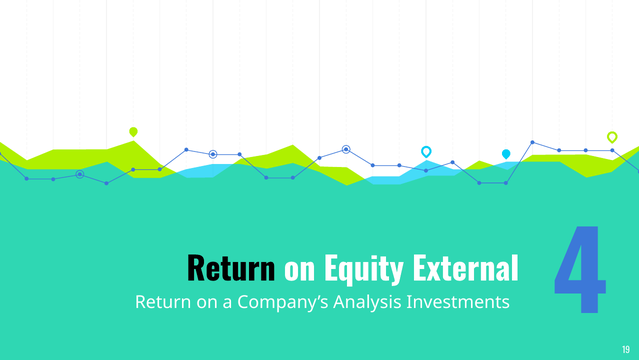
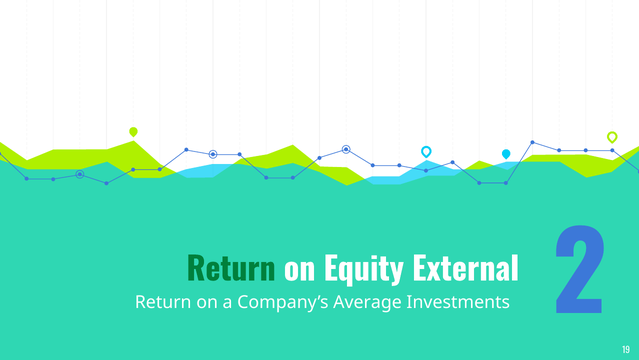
Return colour: black -> green (231, 270)
Analysis: Analysis -> Average (368, 302)
4: 4 -> 2 (579, 277)
